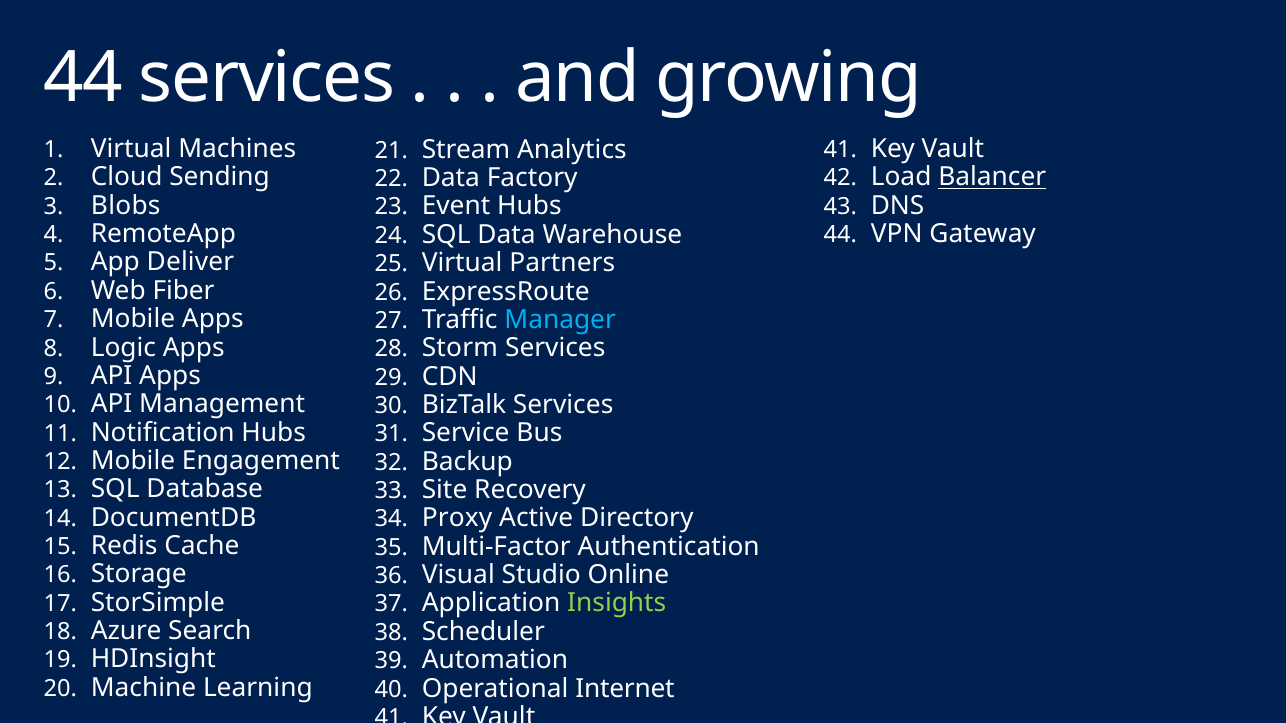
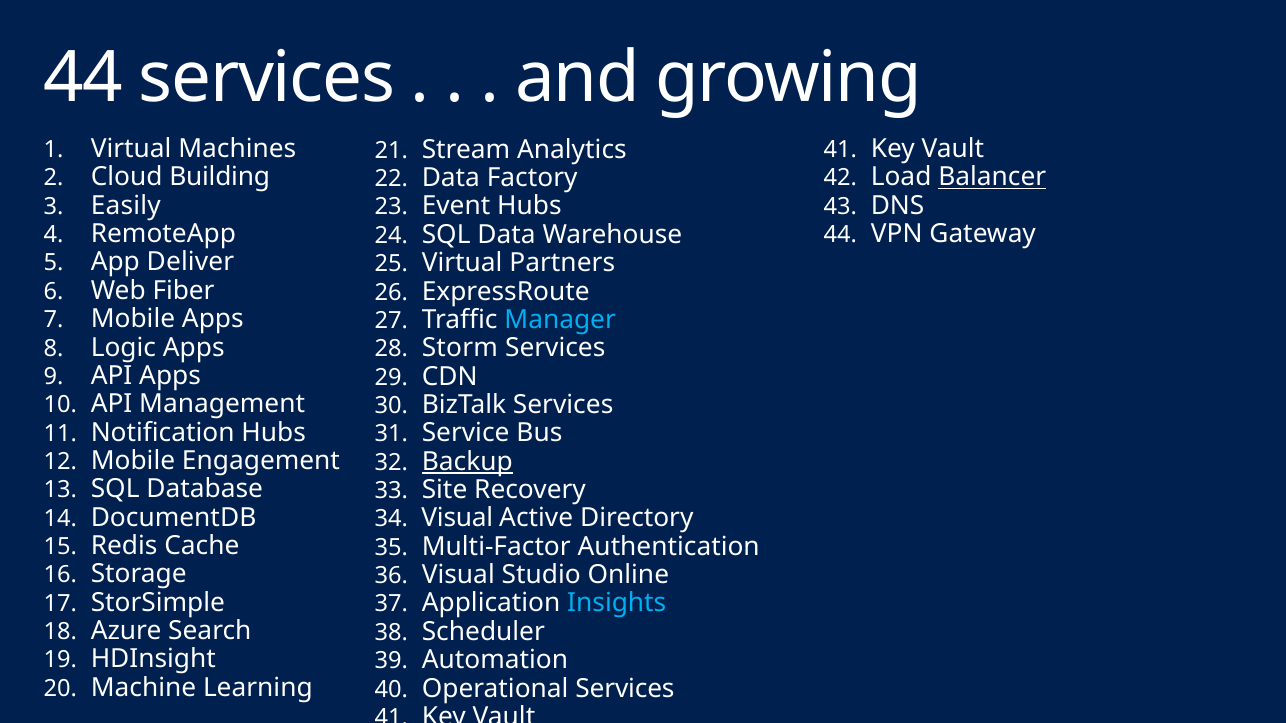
Sending: Sending -> Building (220, 177)
Blobs: Blobs -> Easily (126, 206)
Backup underline: none -> present (467, 462)
Proxy: Proxy -> Visual (457, 518)
Insights colour: light green -> light blue (617, 604)
Operational Internet: Internet -> Services (625, 689)
